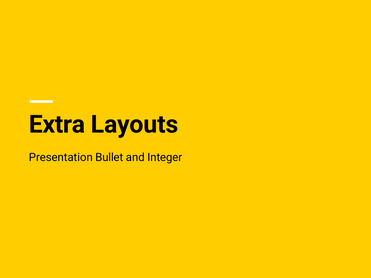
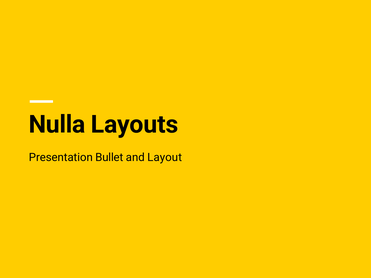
Extra: Extra -> Nulla (57, 125)
Integer: Integer -> Layout (165, 157)
